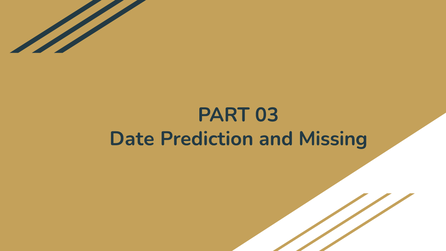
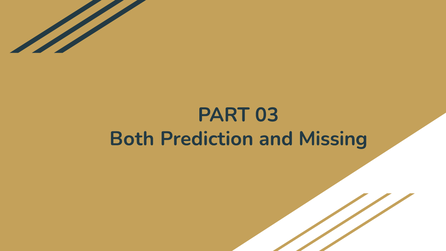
Date: Date -> Both (132, 139)
